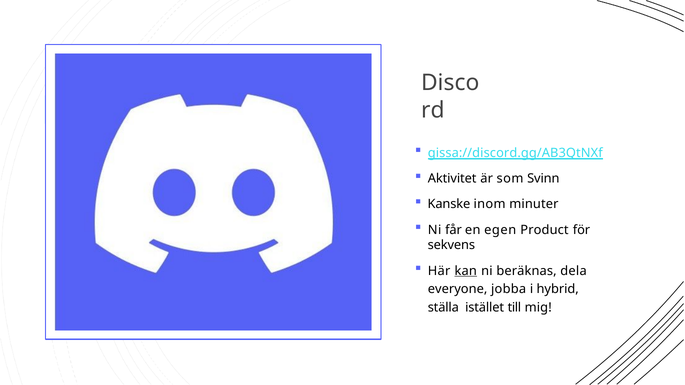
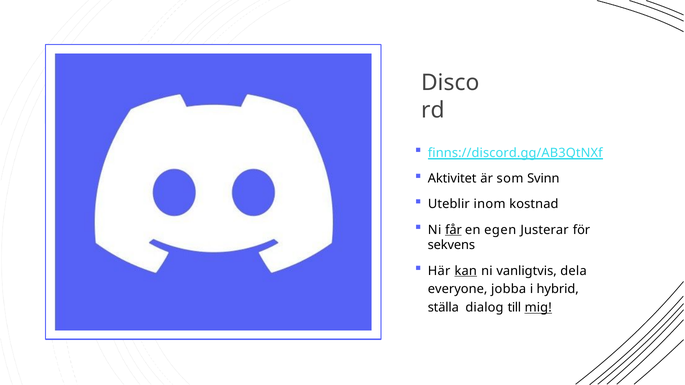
gissa://discord.gg/AB3QtNXf: gissa://discord.gg/AB3QtNXf -> finns://discord.gg/AB3QtNXf (515, 153)
Kanske: Kanske -> Uteblir (449, 204)
minuter: minuter -> kostnad (534, 204)
får underline: none -> present (453, 230)
Product: Product -> Justerar (545, 230)
beräknas: beräknas -> vanligtvis (527, 271)
istället: istället -> dialog (484, 308)
mig underline: none -> present (538, 308)
